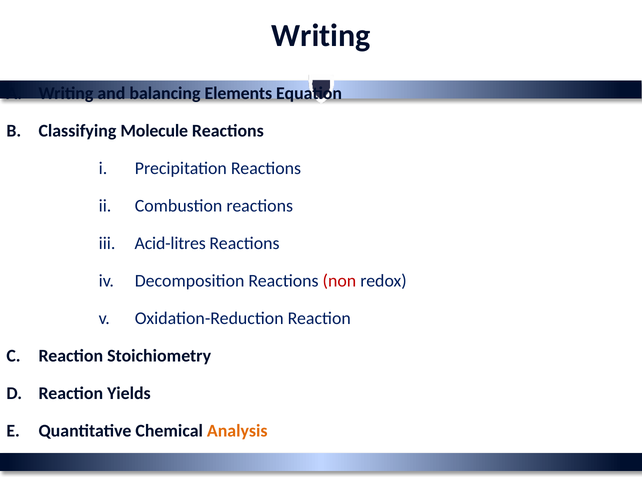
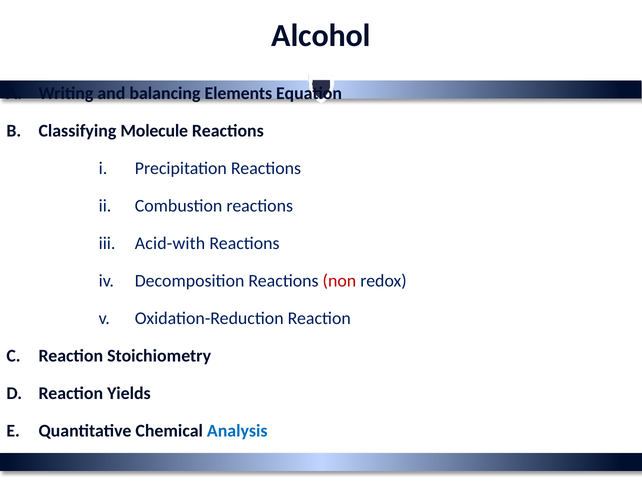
Writing: Writing -> Alcohol (321, 36)
Acid-litres: Acid-litres -> Acid-with (170, 243)
Analysis colour: orange -> blue (237, 430)
